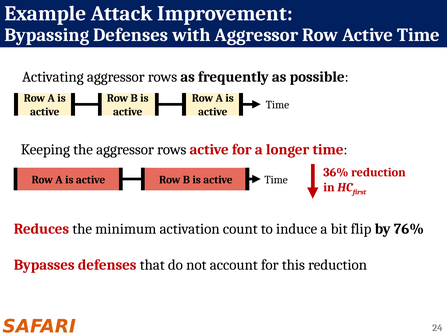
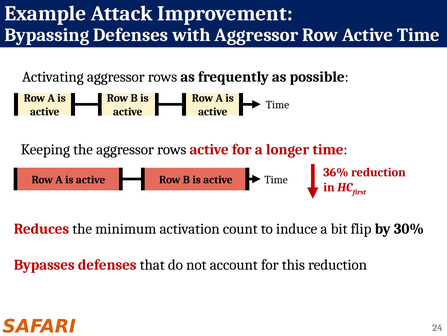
76%: 76% -> 30% (409, 229)
